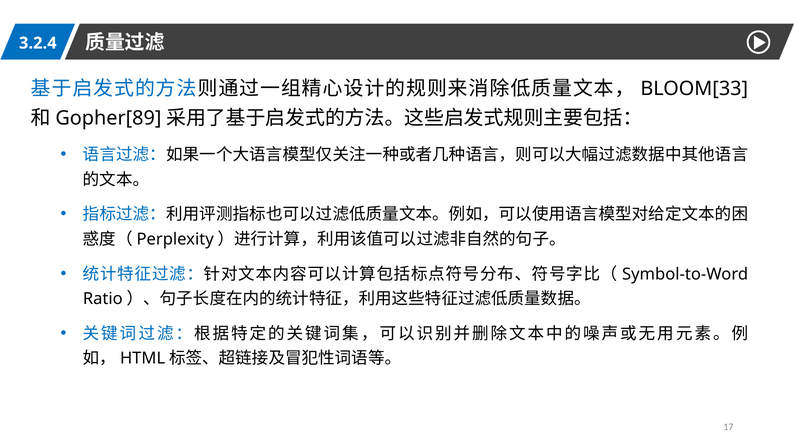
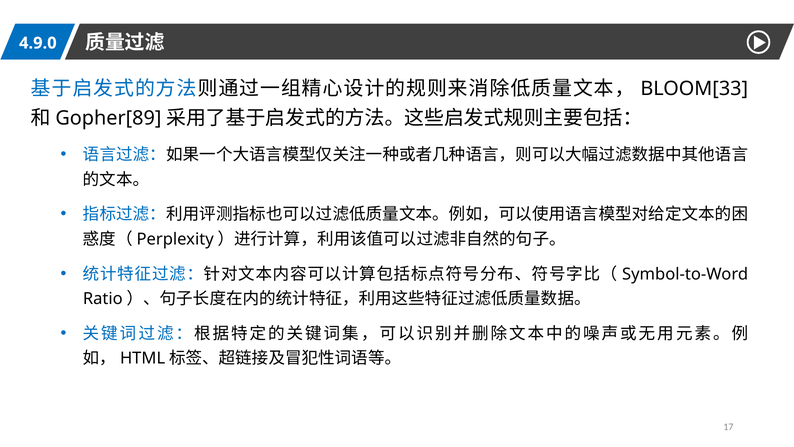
3.2.4: 3.2.4 -> 4.9.0 (38, 43)
